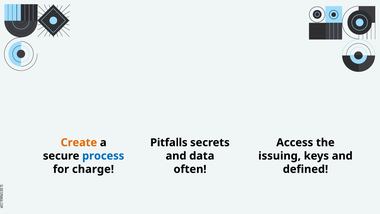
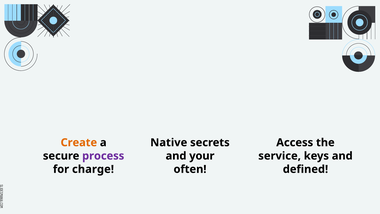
Pitfalls: Pitfalls -> Native (169, 142)
process colour: blue -> purple (103, 156)
data: data -> your (202, 156)
issuing: issuing -> service (280, 156)
